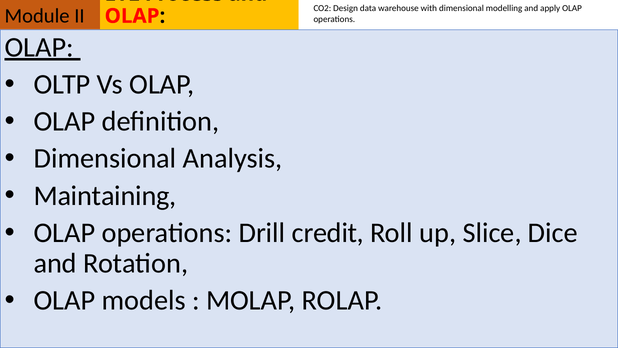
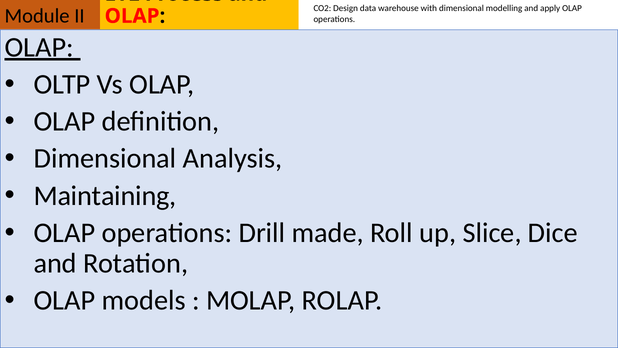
credit: credit -> made (328, 233)
